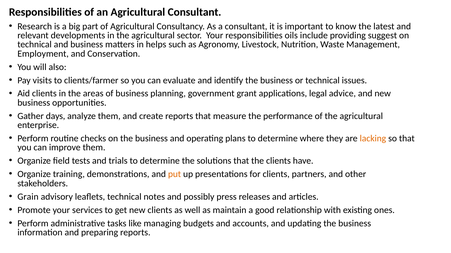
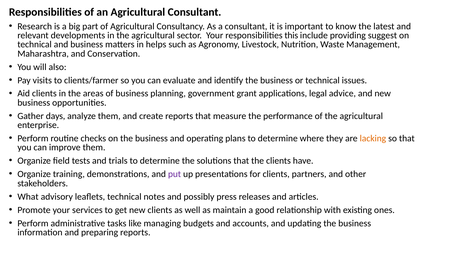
oils: oils -> this (291, 35)
Employment: Employment -> Maharashtra (43, 54)
put colour: orange -> purple (175, 175)
Grain: Grain -> What (28, 197)
